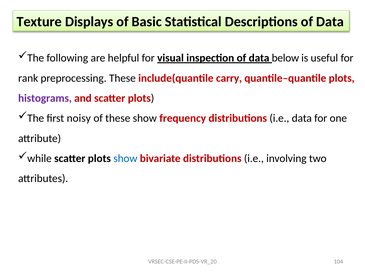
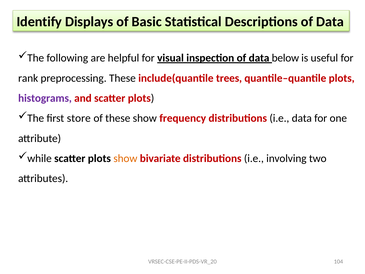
Texture: Texture -> Identify (39, 22)
carry: carry -> trees (229, 78)
noisy: noisy -> store (79, 118)
show colour: blue -> orange (125, 158)
